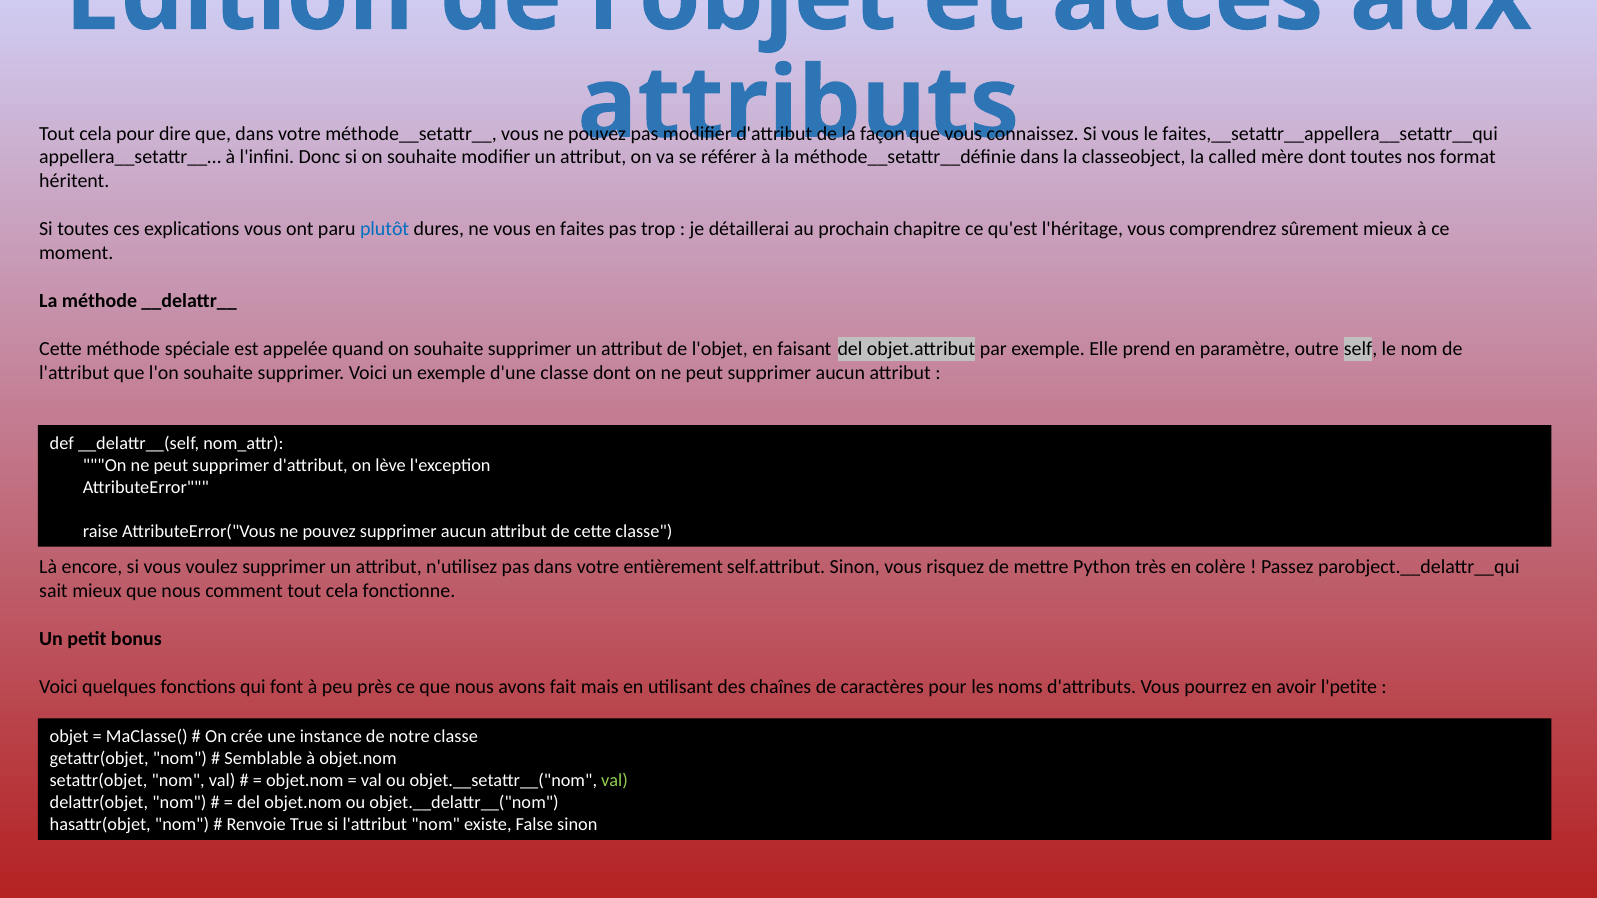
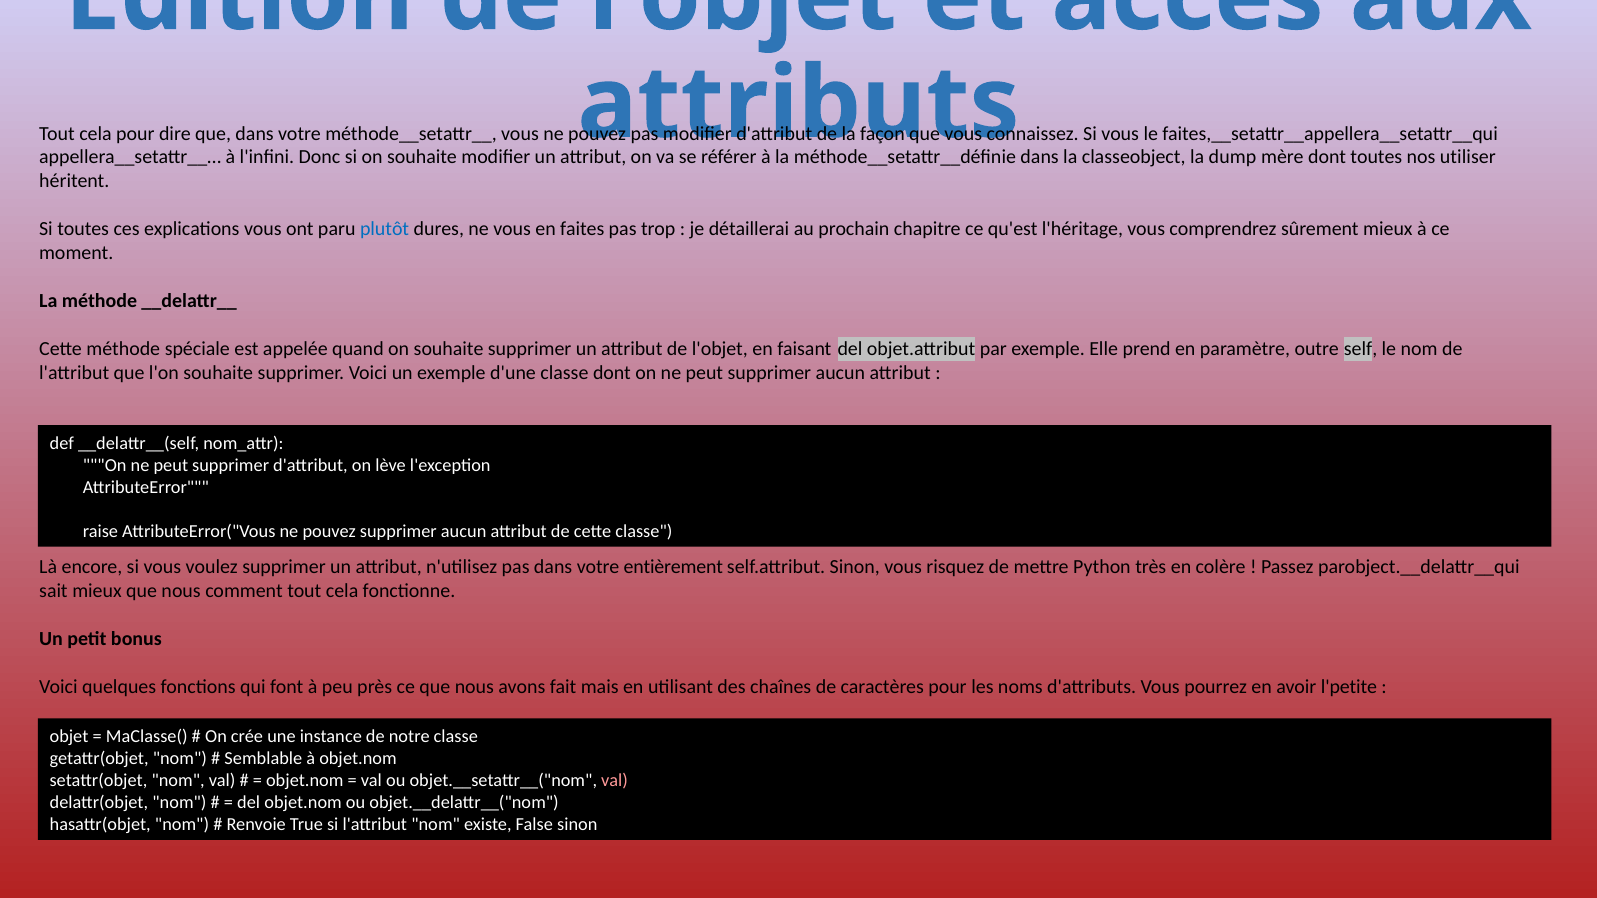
called: called -> dump (1233, 157)
format: format -> utiliser (1468, 157)
val colour: light green -> pink (615, 781)
